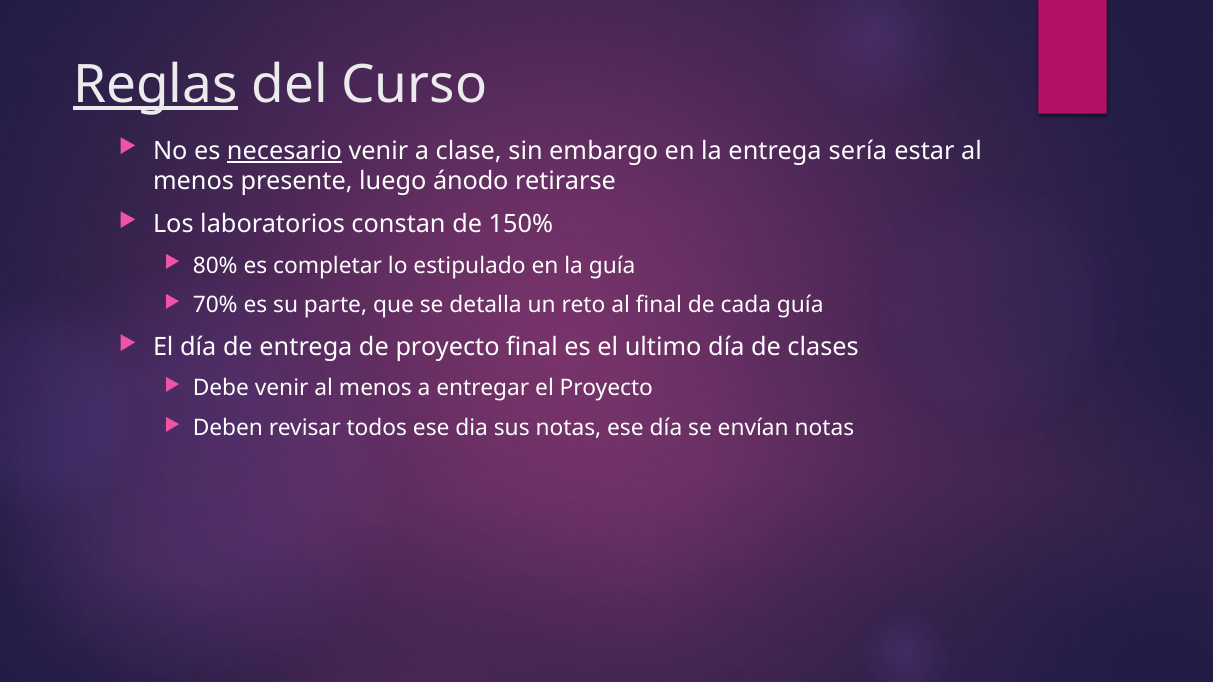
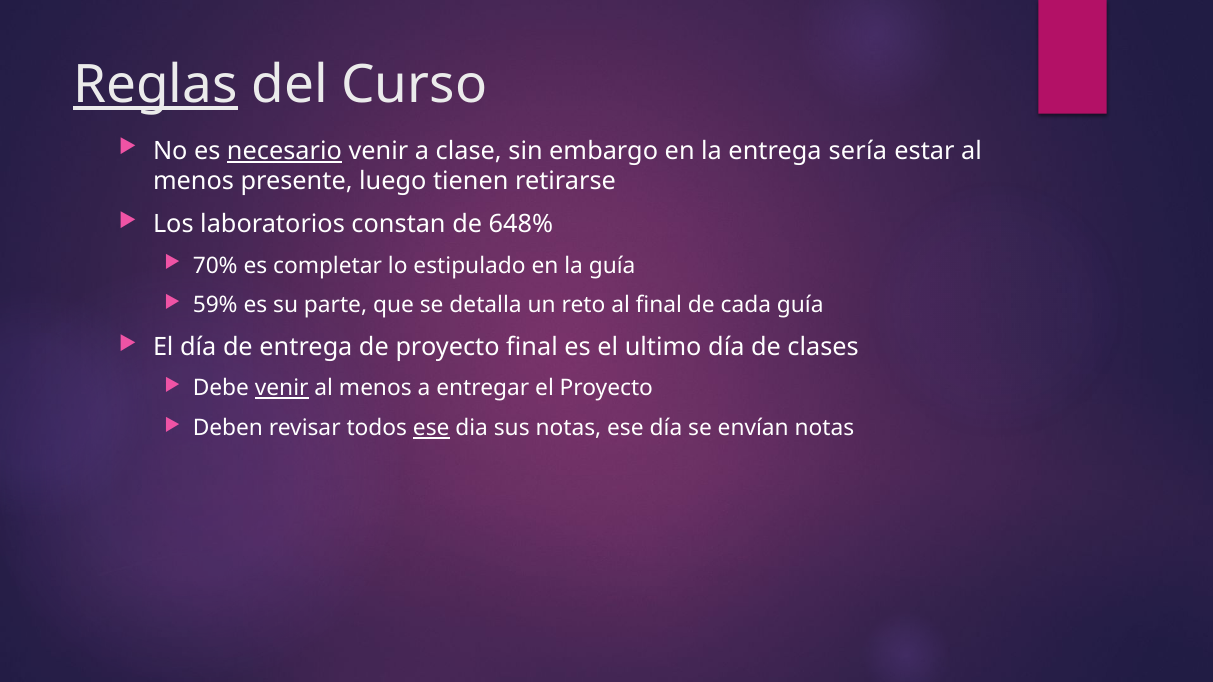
ánodo: ánodo -> tienen (471, 181)
150%: 150% -> 648% (521, 224)
80%: 80% -> 70% (215, 266)
70%: 70% -> 59% (215, 306)
venir underline: none -> present (282, 389)
ese underline: none -> present (431, 428)
